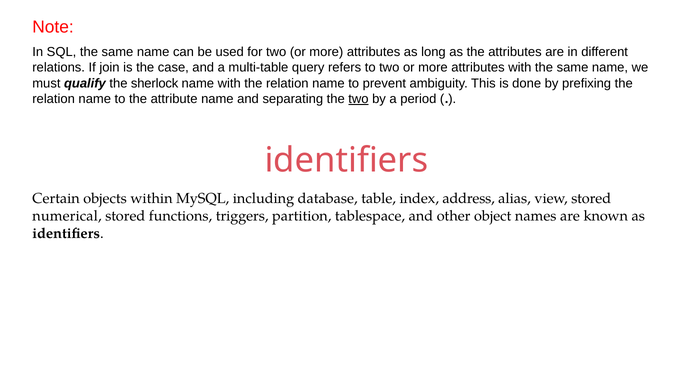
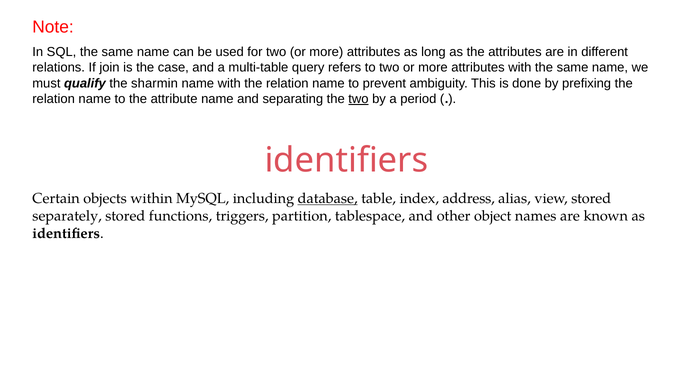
sherlock: sherlock -> sharmin (155, 83)
database underline: none -> present (328, 198)
numerical: numerical -> separately (67, 216)
